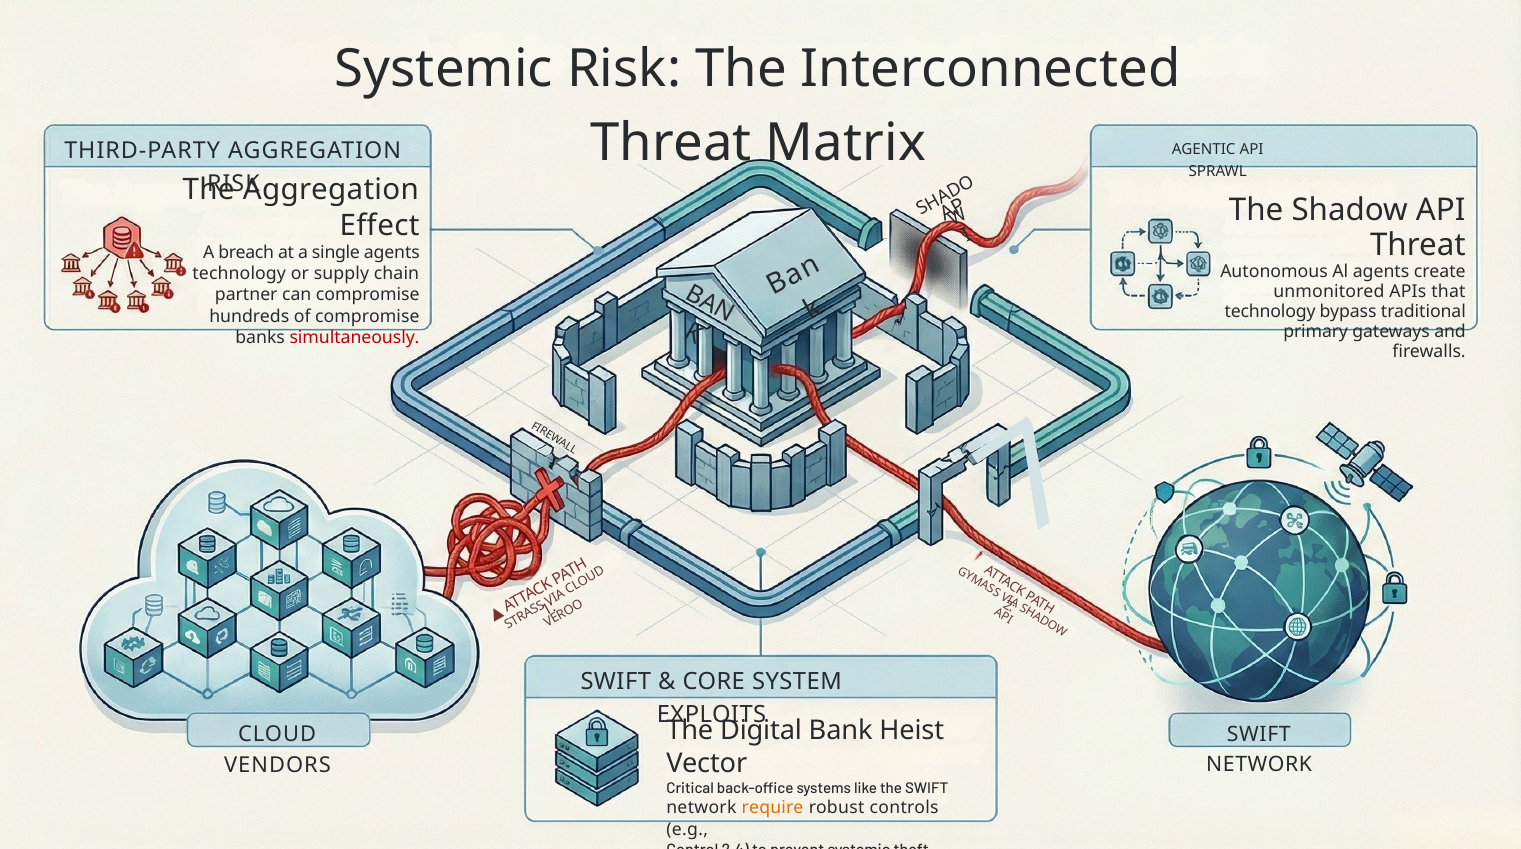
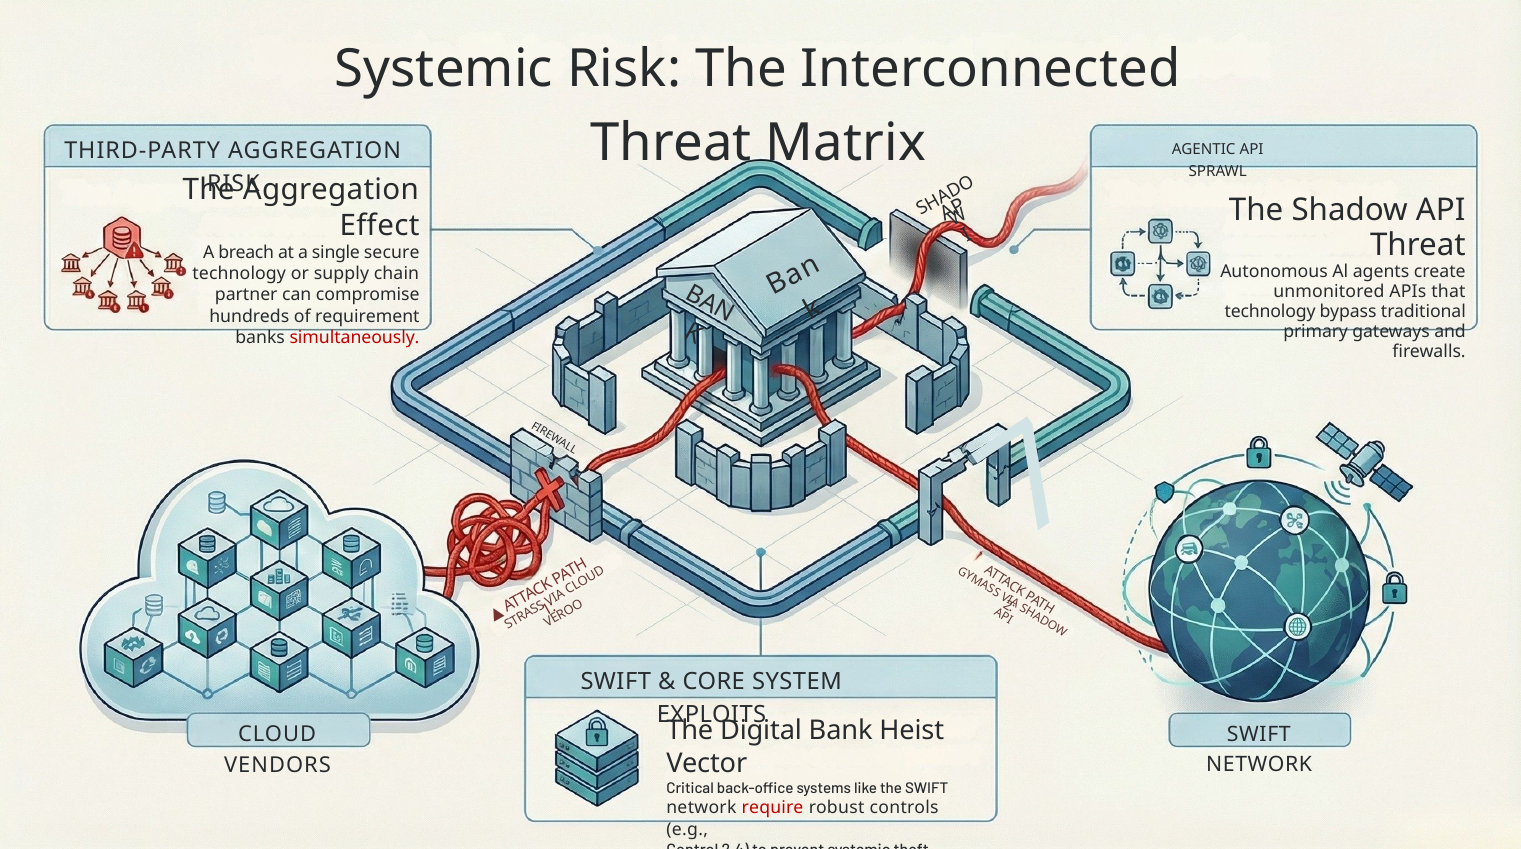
single agents: agents -> secure (392, 253)
of compromise: compromise -> requirement (367, 316)
require colour: orange -> red (773, 808)
